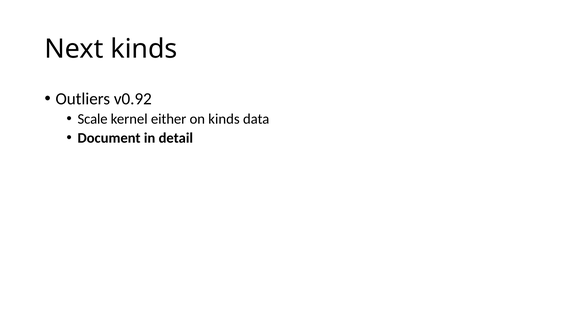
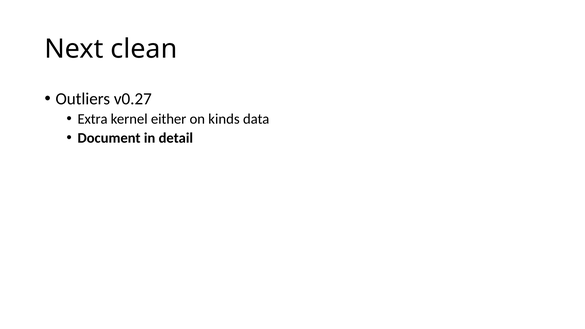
Next kinds: kinds -> clean (144, 49)
v0.92: v0.92 -> v0.27 (133, 99)
Scale: Scale -> Extra (93, 119)
